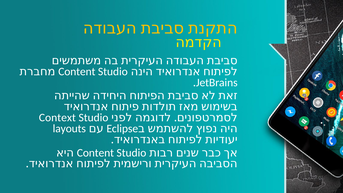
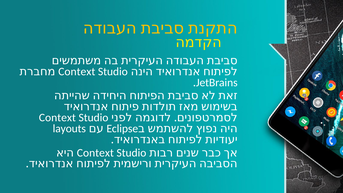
Content: Content -> Context (77, 72)
Content: Content -> Context (95, 153)
